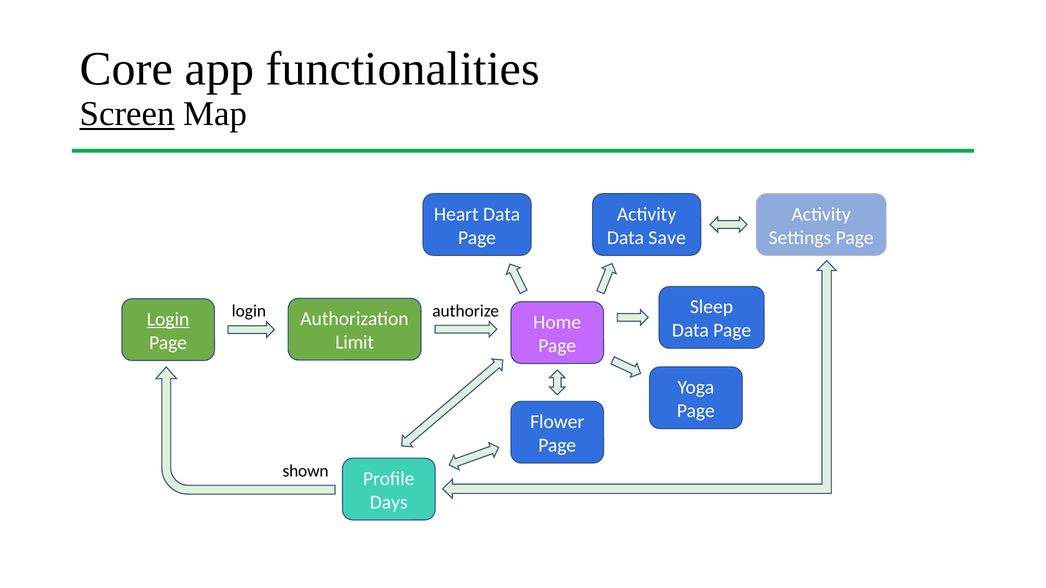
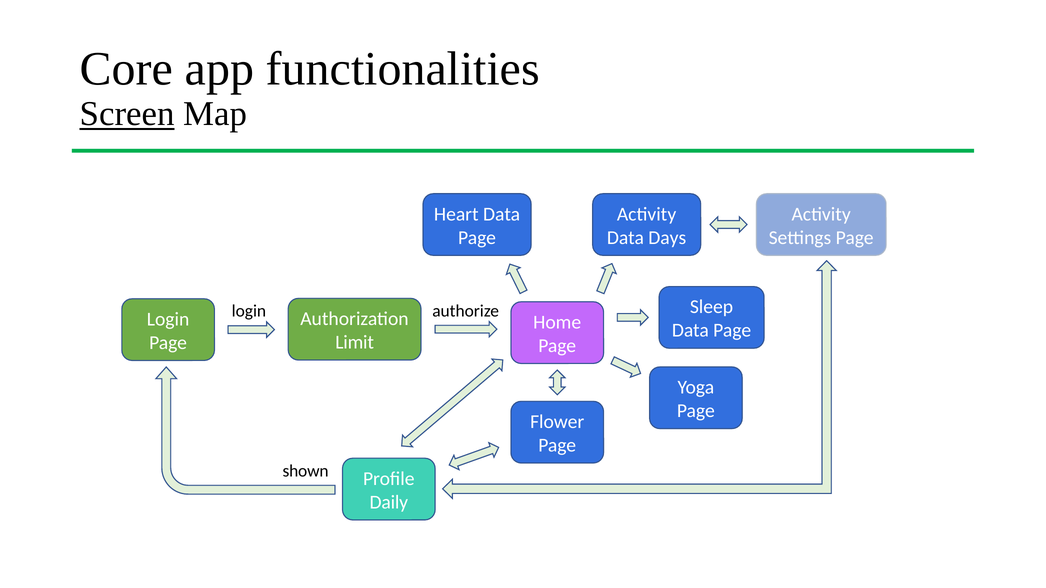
Save: Save -> Days (667, 238)
Login underline: present -> none (168, 319)
Days: Days -> Daily (389, 502)
